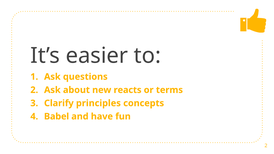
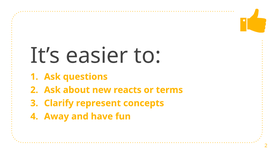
principles: principles -> represent (98, 103)
Babel: Babel -> Away (57, 117)
